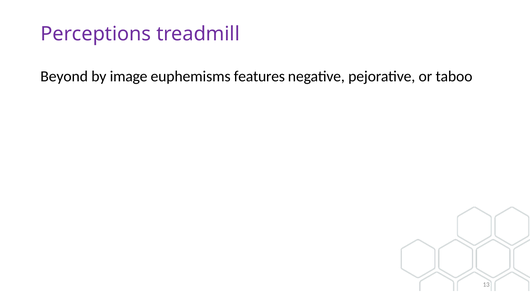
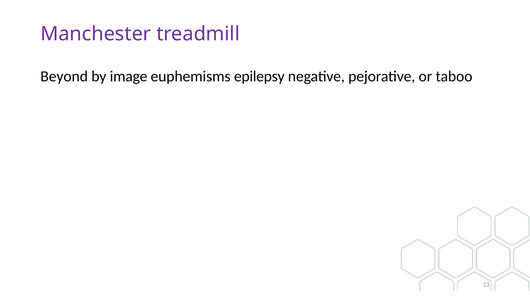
Perceptions: Perceptions -> Manchester (96, 34)
features: features -> epilepsy (259, 76)
